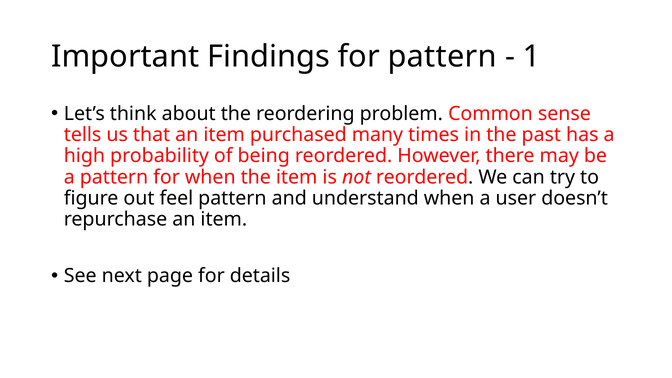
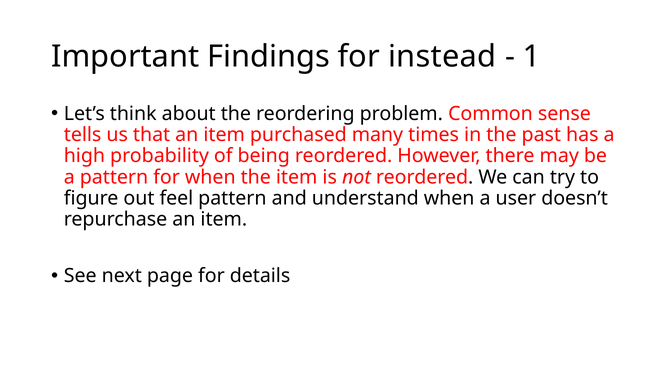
for pattern: pattern -> instead (442, 56)
